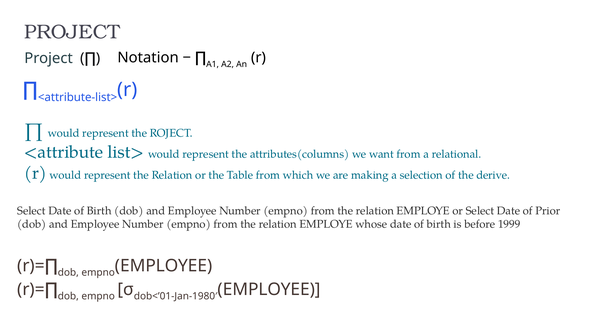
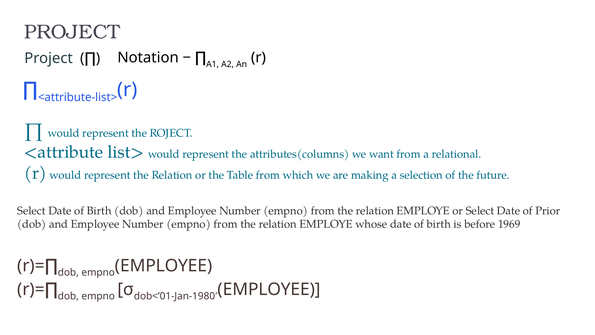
derive: derive -> future (493, 175)
1999: 1999 -> 1969 (509, 224)
